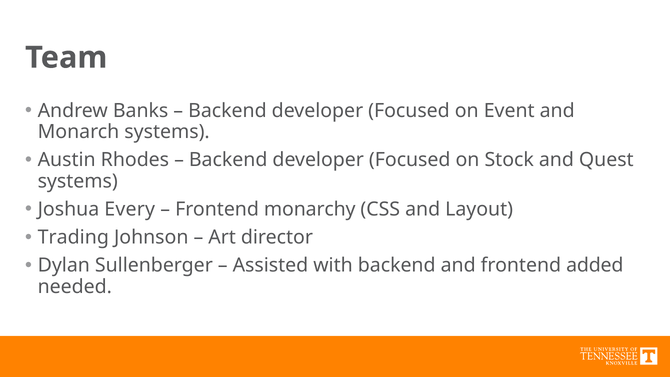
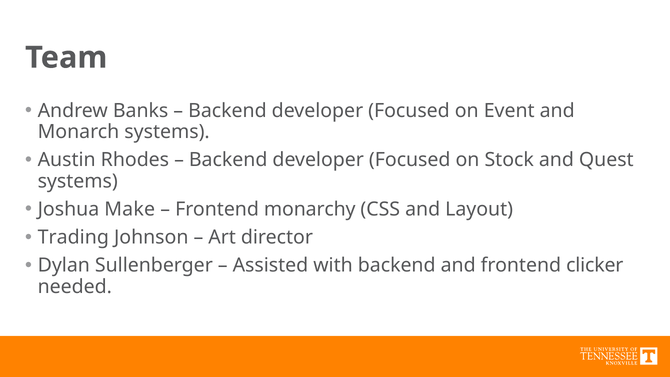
Every: Every -> Make (130, 209)
added: added -> clicker (595, 265)
